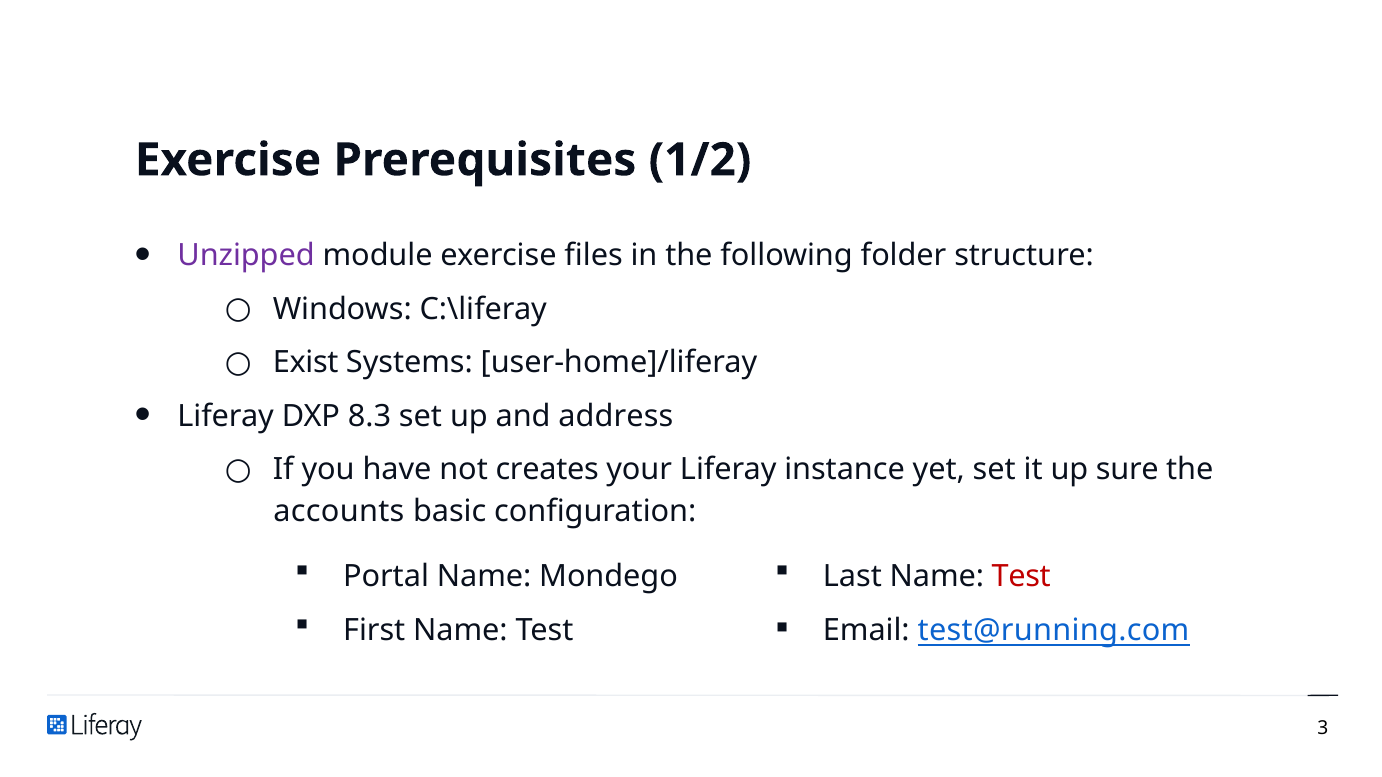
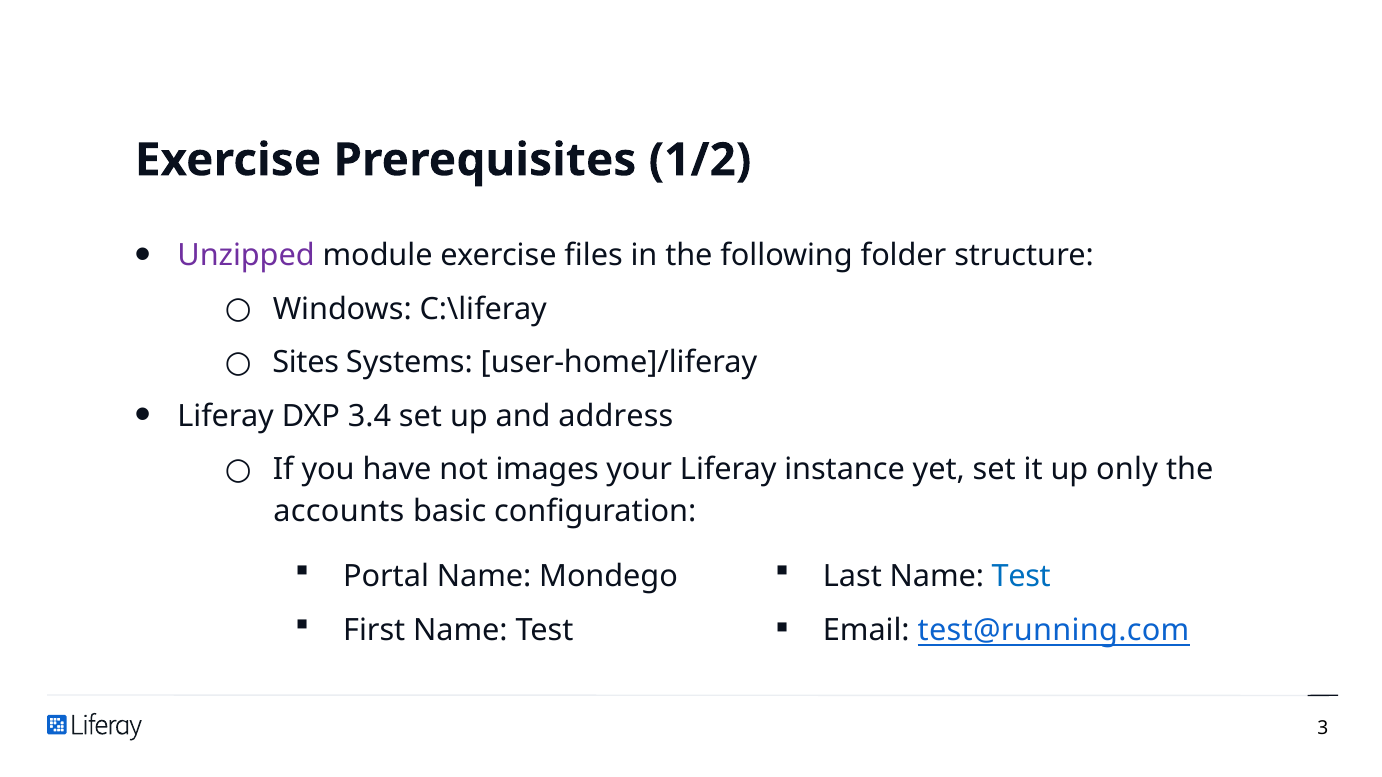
Exist: Exist -> Sites (306, 363)
8.3: 8.3 -> 3.4 (370, 416)
creates: creates -> images (547, 470)
sure: sure -> only (1127, 470)
Test colour: red -> blue (1021, 577)
